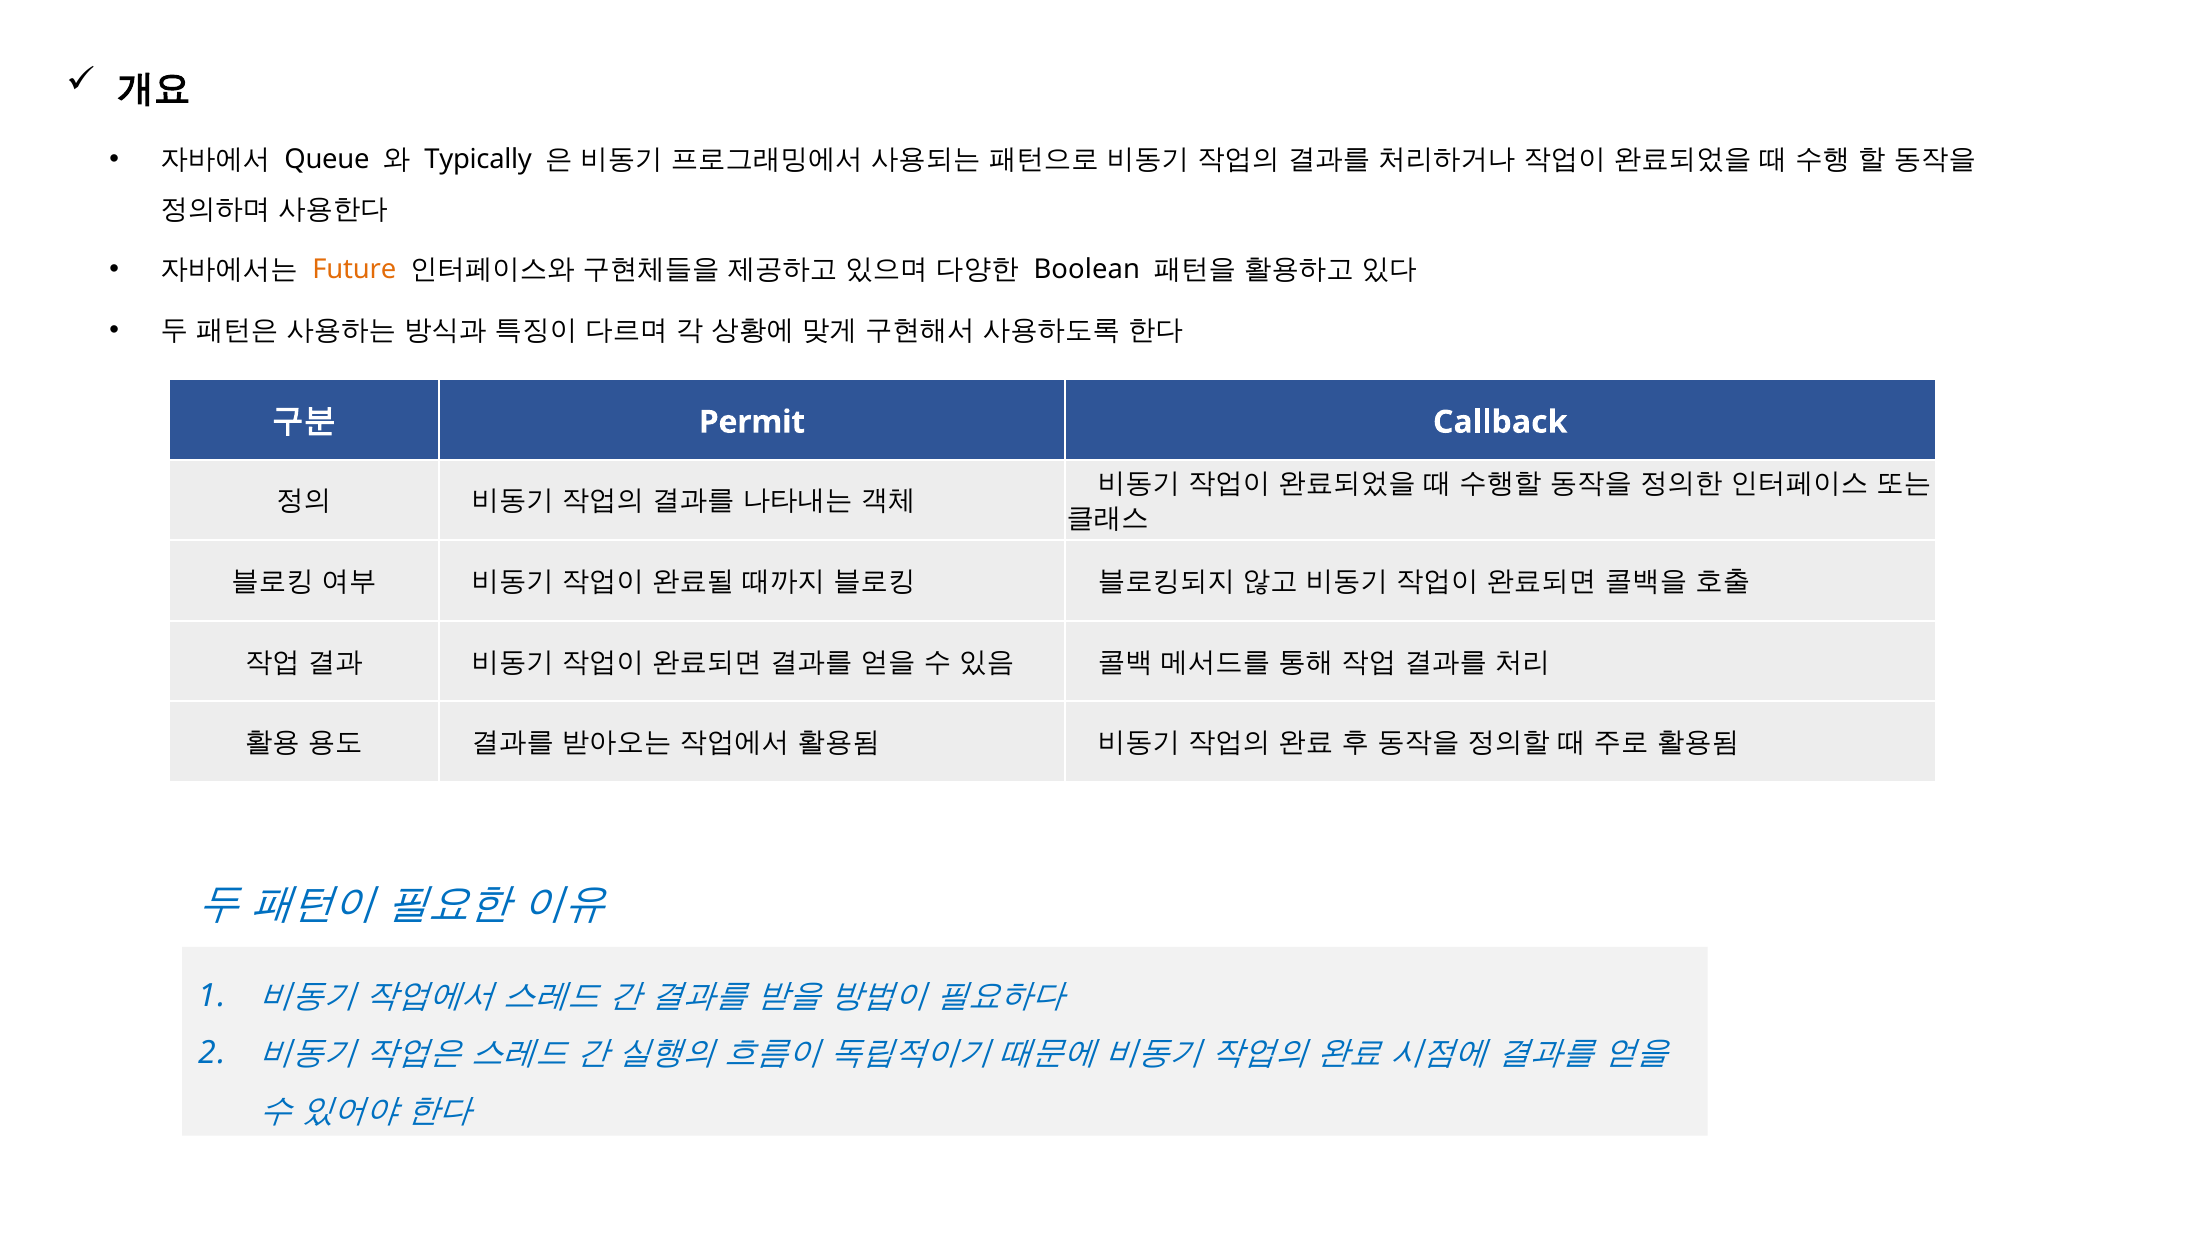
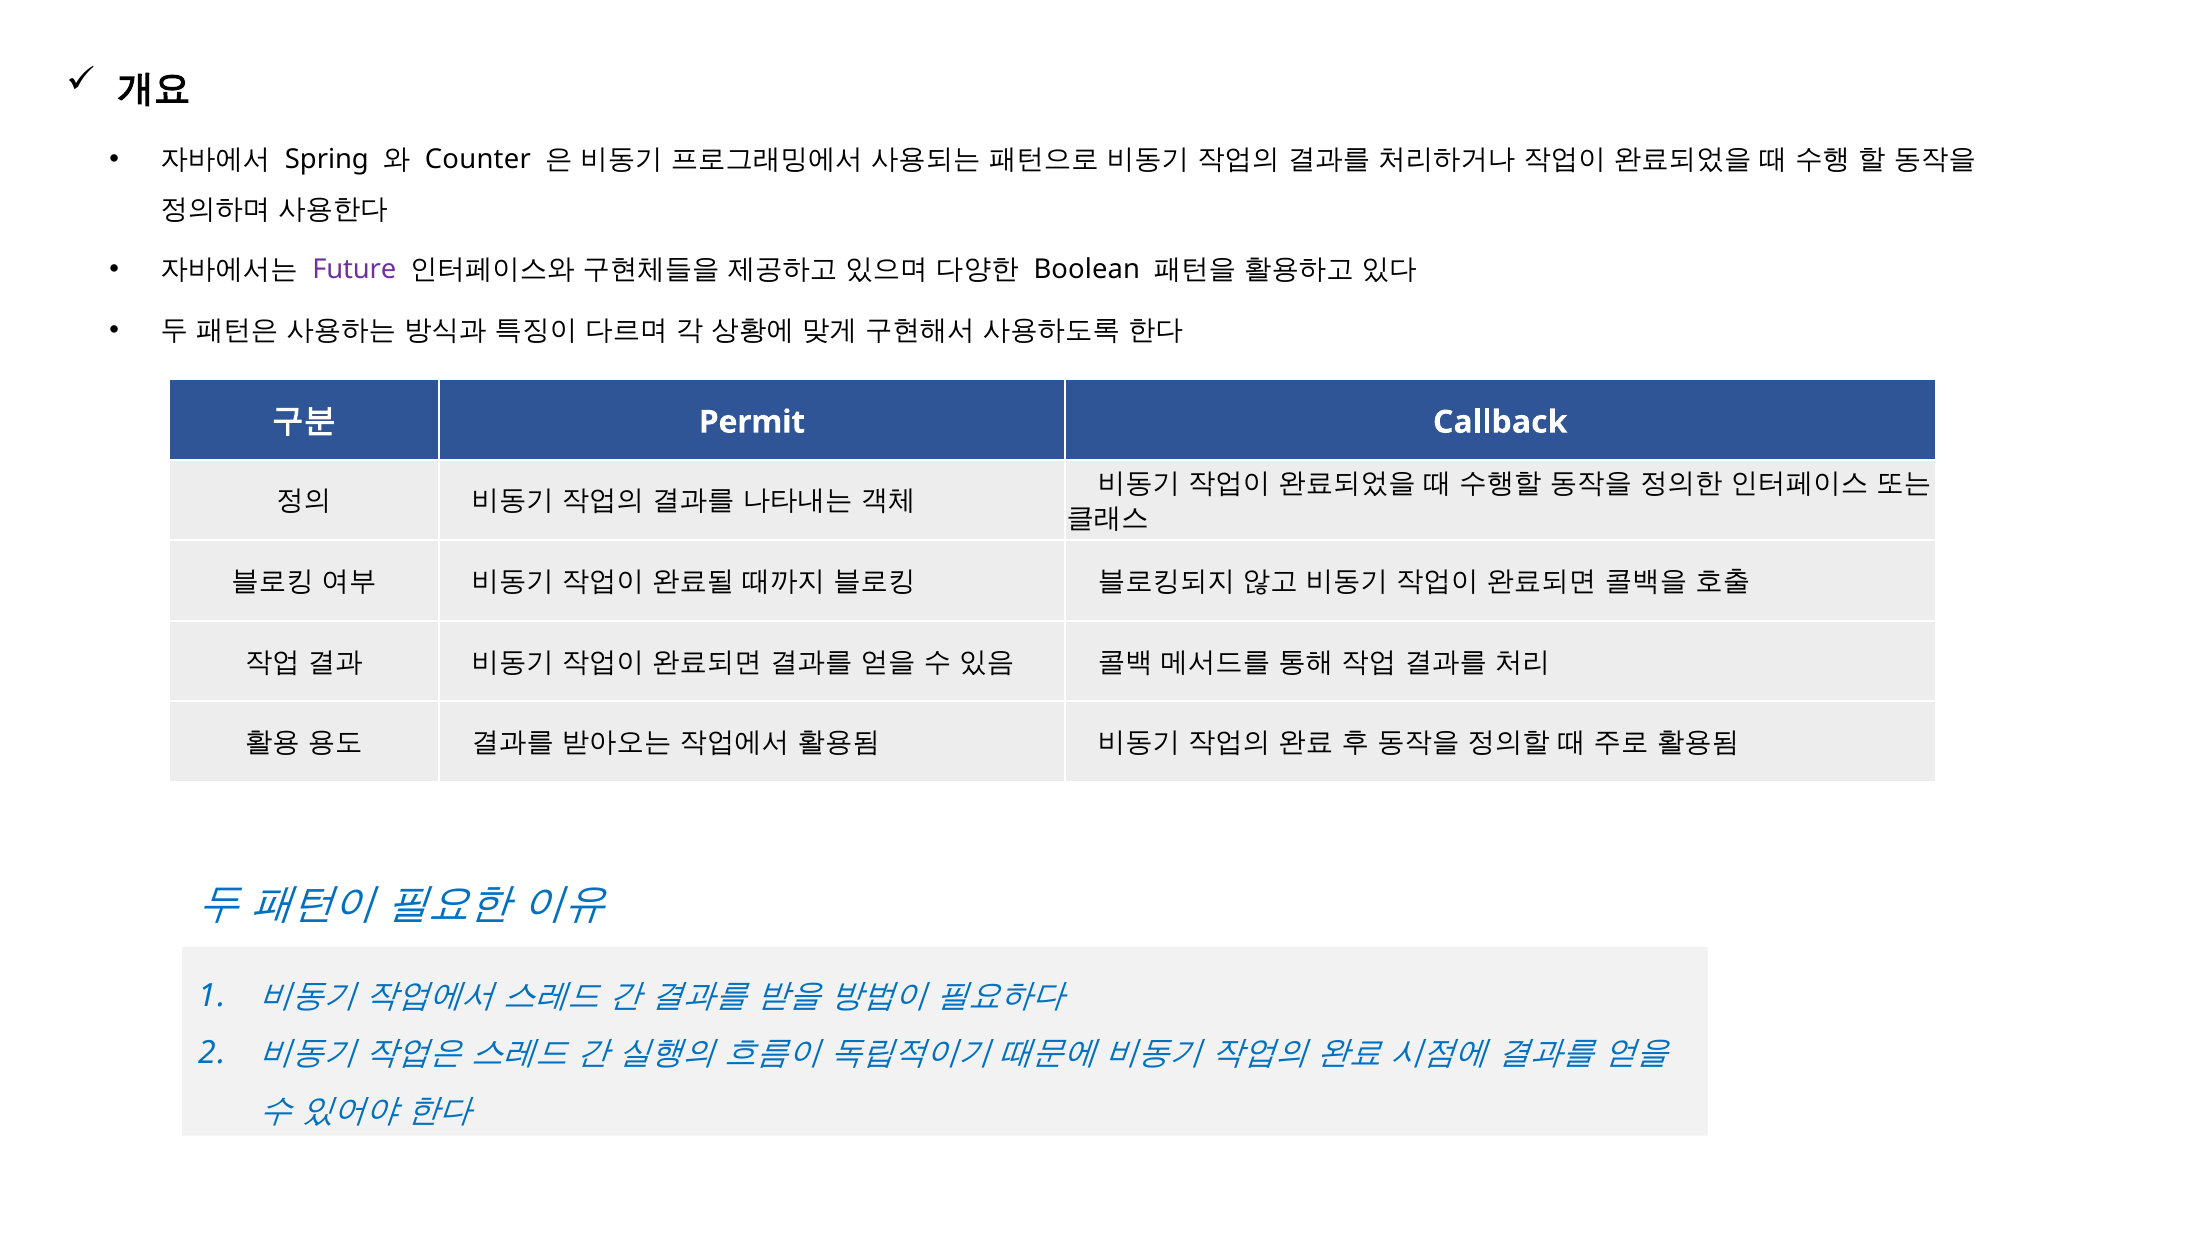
Queue: Queue -> Spring (327, 160)
Typically: Typically -> Counter (478, 160)
Future colour: orange -> purple (354, 270)
